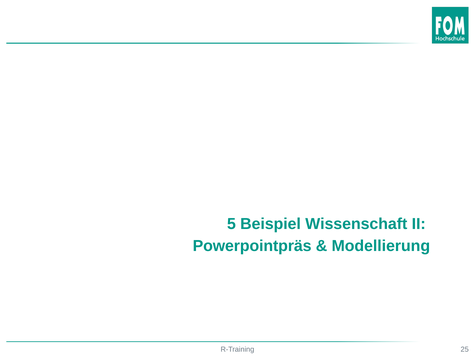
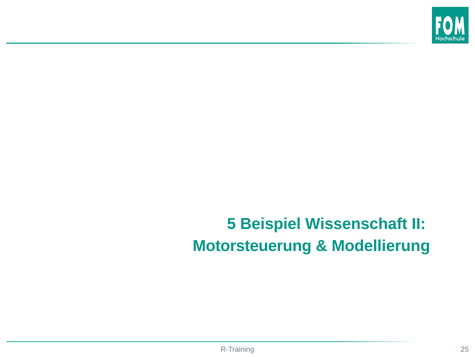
Powerpointpräs: Powerpointpräs -> Motorsteuerung (252, 246)
